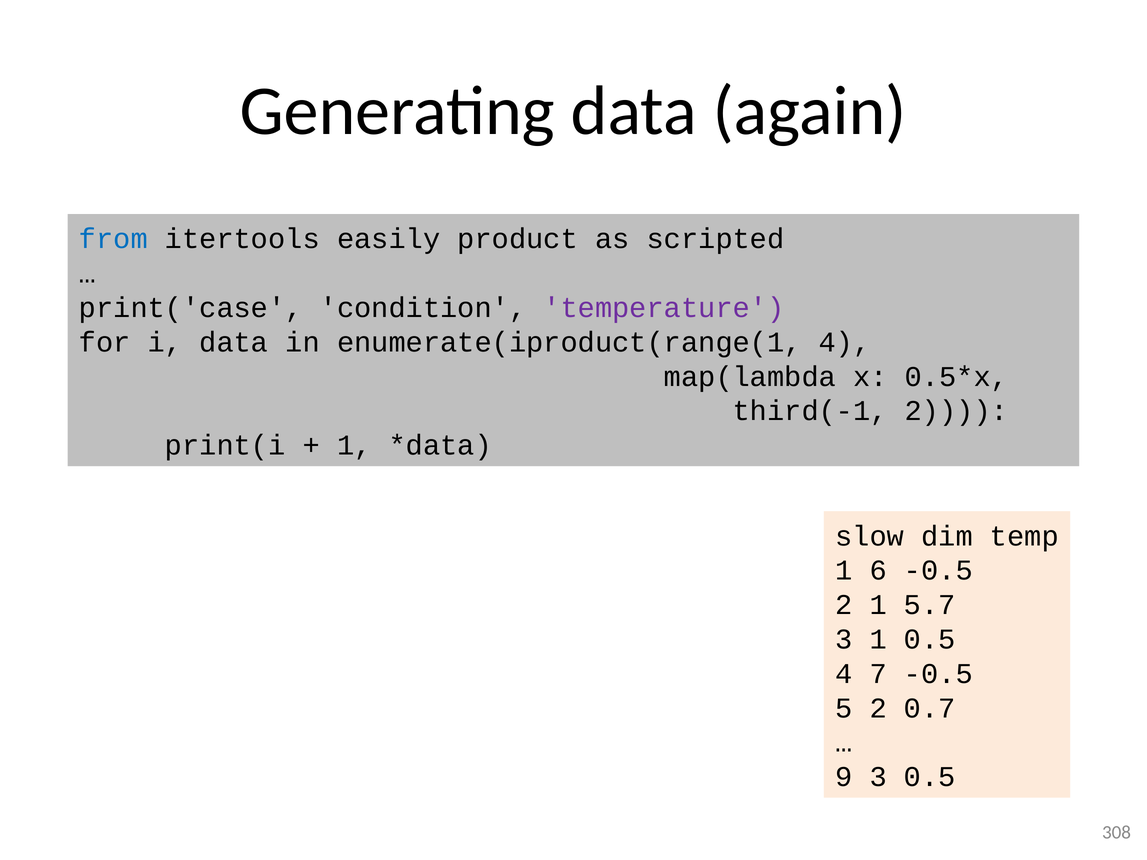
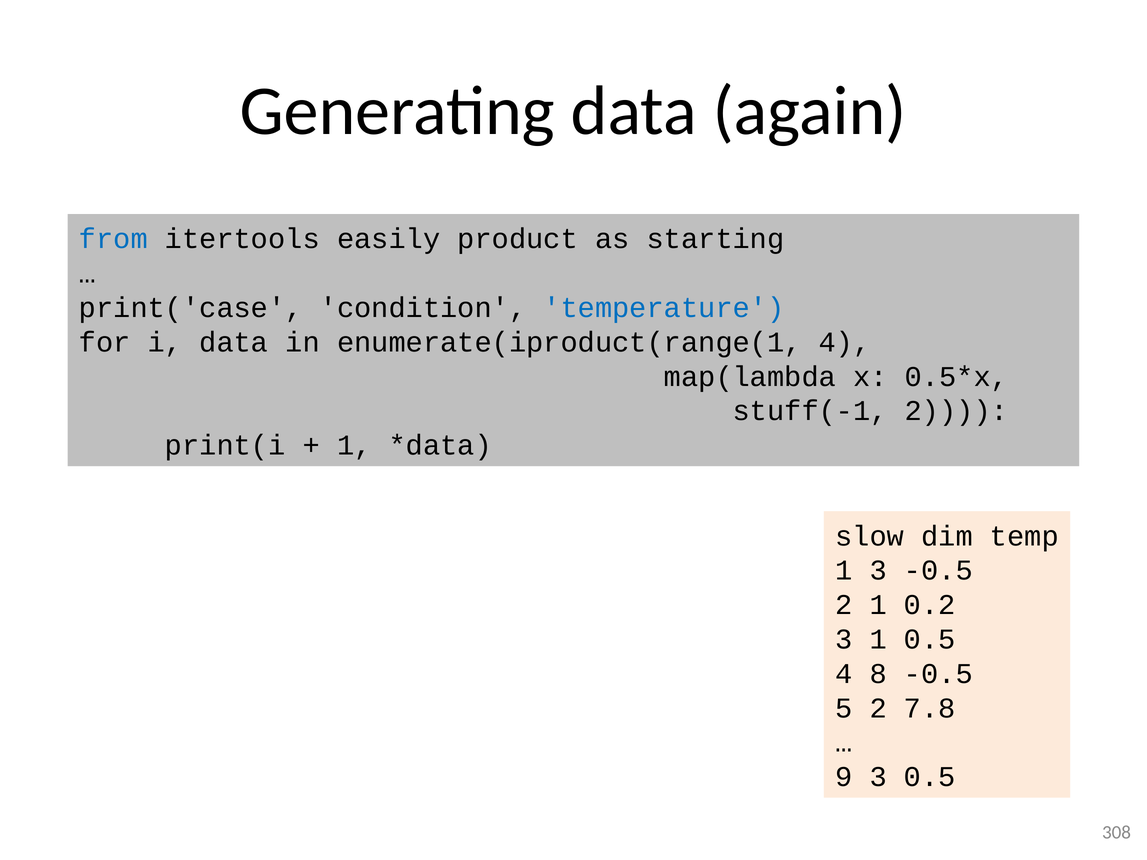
scripted: scripted -> starting (716, 239)
temperature colour: purple -> blue (664, 308)
third(-1: third(-1 -> stuff(-1 (810, 411)
1 6: 6 -> 3 (878, 571)
5.7: 5.7 -> 0.2 (930, 605)
7: 7 -> 8 (878, 674)
0.7: 0.7 -> 7.8 (930, 708)
